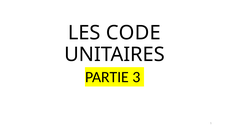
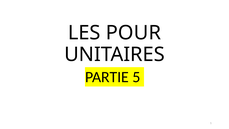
CODE: CODE -> POUR (133, 33)
3: 3 -> 5 (136, 77)
